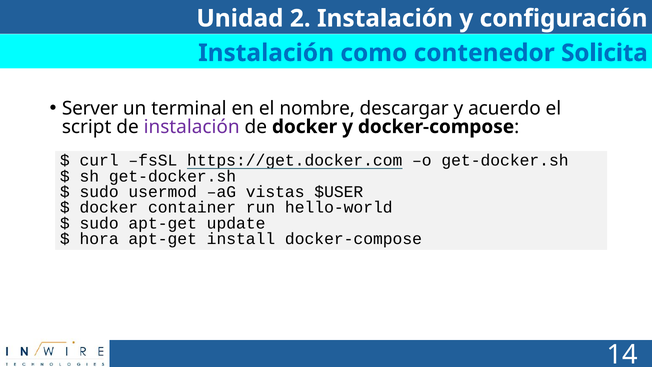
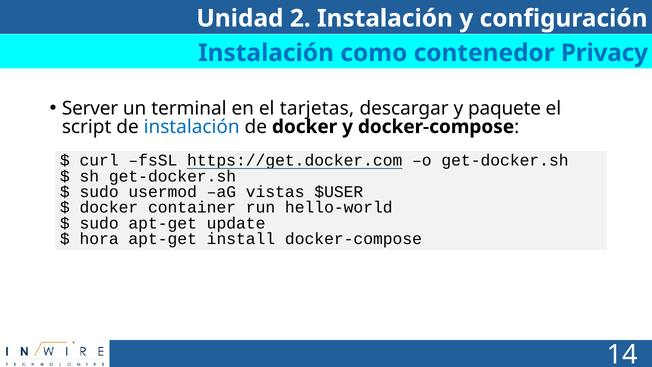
Solicita: Solicita -> Privacy (604, 53)
nombre: nombre -> tarjetas (317, 108)
acuerdo: acuerdo -> paquete (505, 108)
instalación colour: purple -> blue (192, 127)
